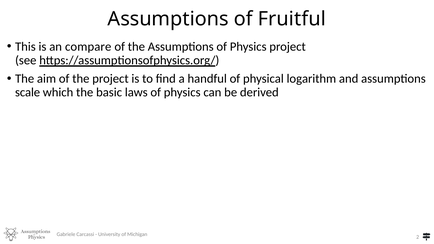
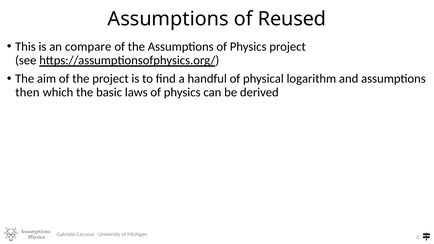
Fruitful: Fruitful -> Reused (292, 19)
scale: scale -> then (27, 92)
